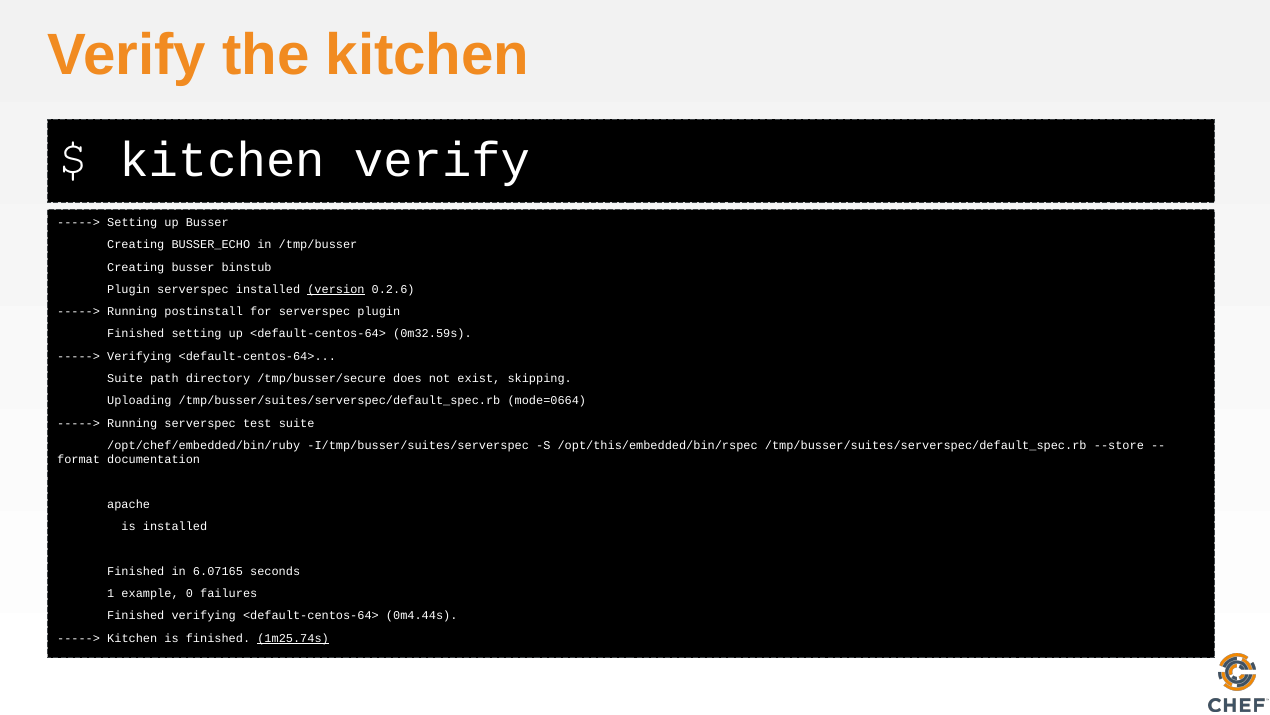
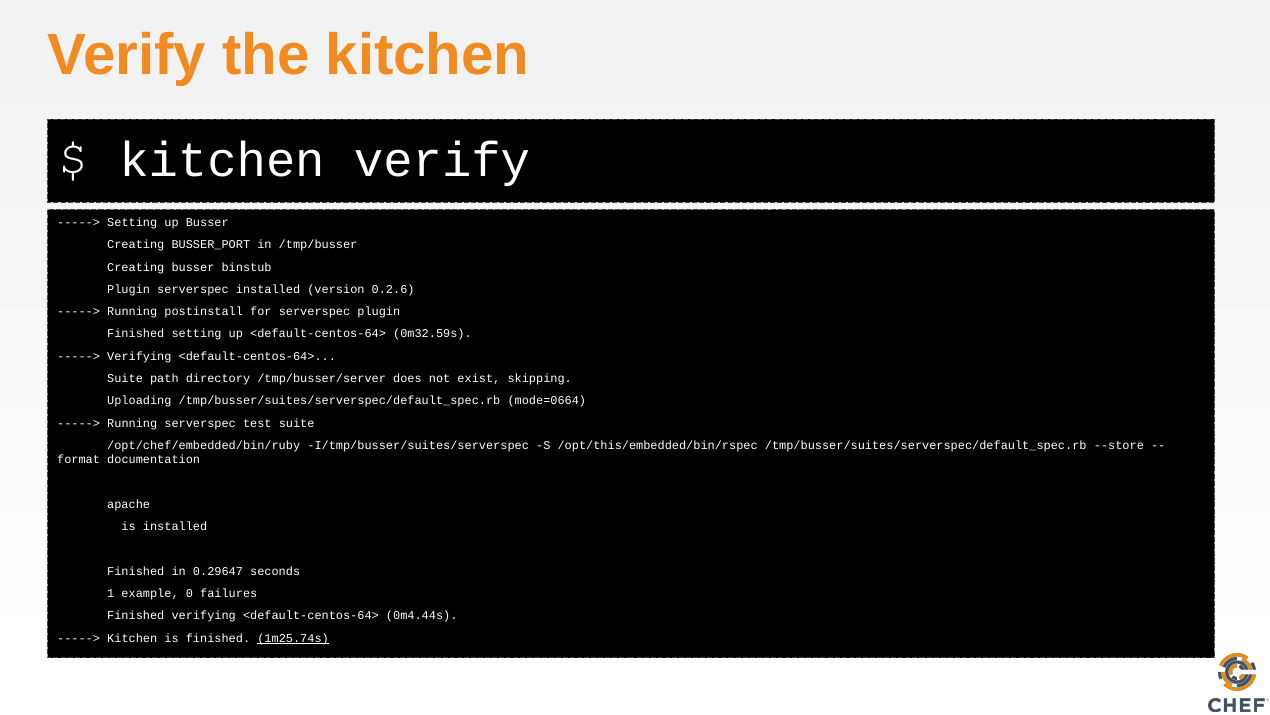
BUSSER_ECHO: BUSSER_ECHO -> BUSSER_PORT (211, 245)
version underline: present -> none (336, 289)
/tmp/busser/secure: /tmp/busser/secure -> /tmp/busser/server (322, 378)
6.07165: 6.07165 -> 0.29647 (218, 571)
